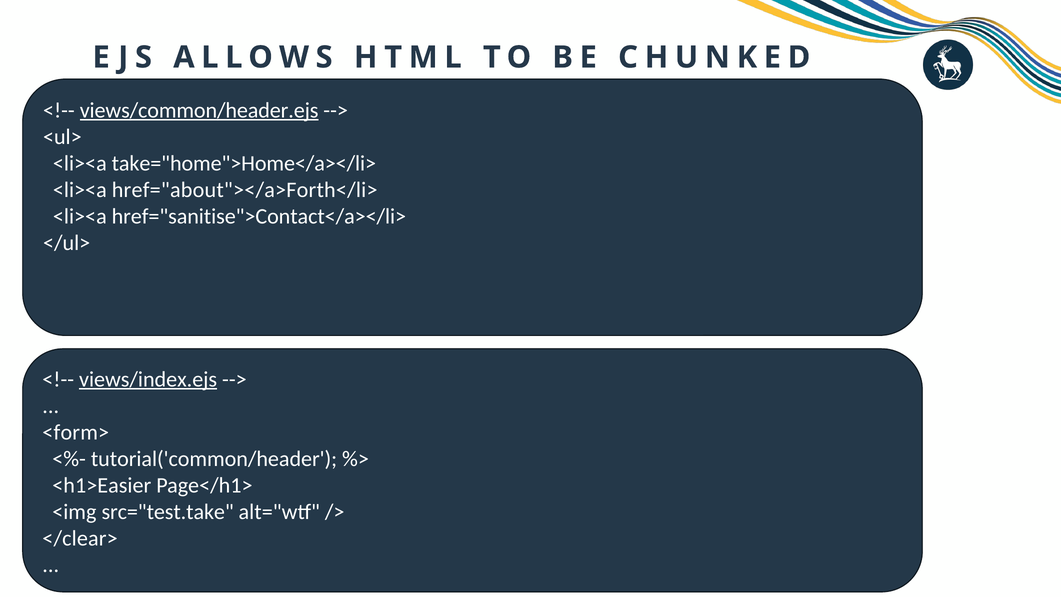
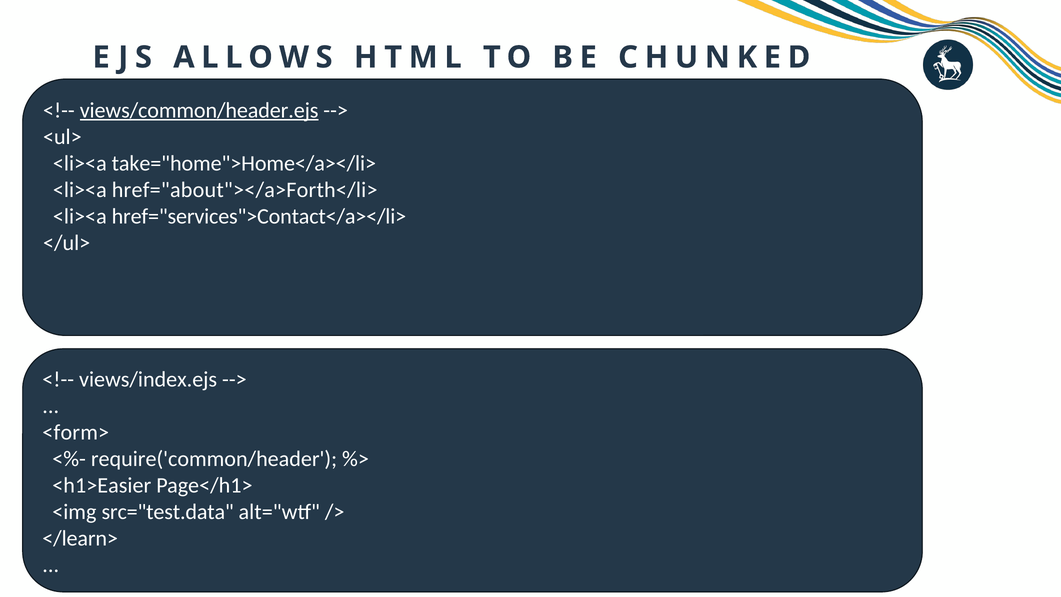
href="sanitise">Contact</a></li>: href="sanitise">Contact</a></li> -> href="services">Contact</a></li> (259, 216)
views/index.ejs underline: present -> none (148, 379)
tutorial('common/header: tutorial('common/header -> require('common/header (214, 459)
src="test.take: src="test.take -> src="test.data (168, 512)
</clear>: </clear> -> </learn> (80, 538)
